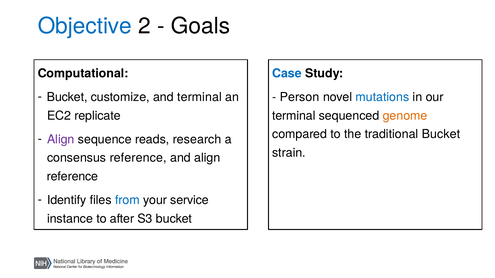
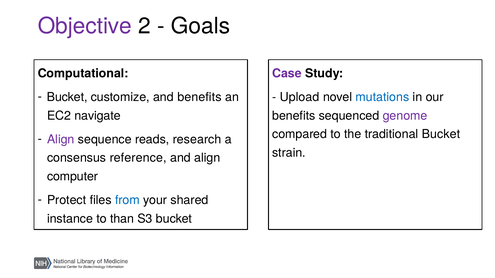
Objective colour: blue -> purple (85, 26)
Case colour: blue -> purple (287, 74)
and terminal: terminal -> benefits (199, 97)
Person: Person -> Upload (300, 97)
terminal: terminal -> benefits (294, 116)
genome colour: orange -> purple (405, 116)
replicate: replicate -> navigate (98, 116)
reference: reference -> computer (72, 177)
Identify: Identify -> Protect (67, 200)
service: service -> shared (189, 200)
after: after -> than (122, 219)
